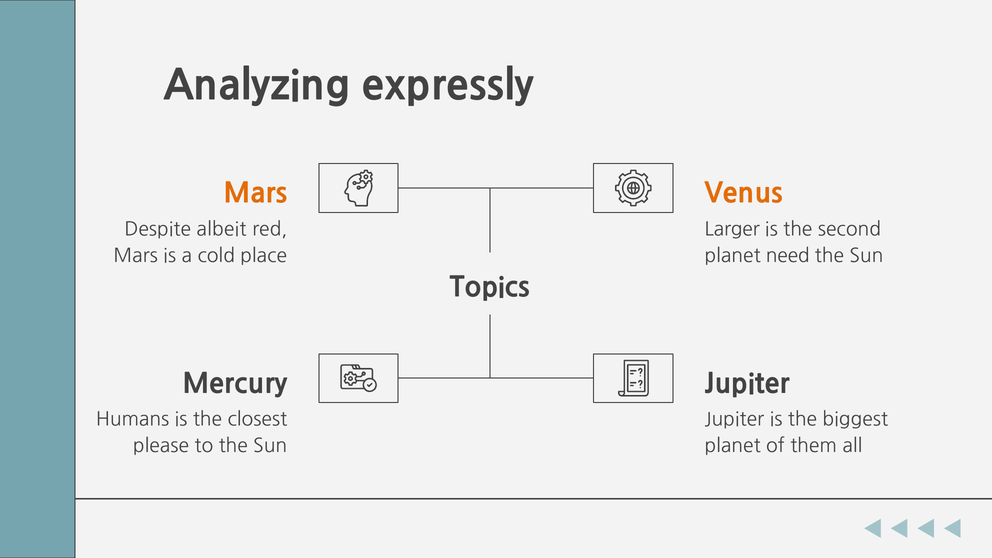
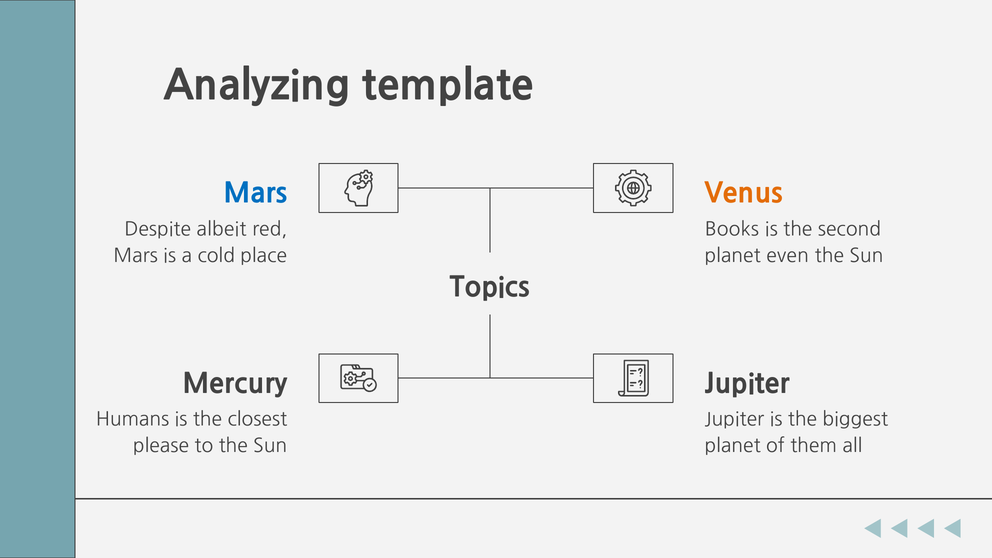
expressly: expressly -> template (448, 86)
Mars colour: orange -> blue (256, 194)
Larger: Larger -> Books (732, 229)
need: need -> even (788, 256)
